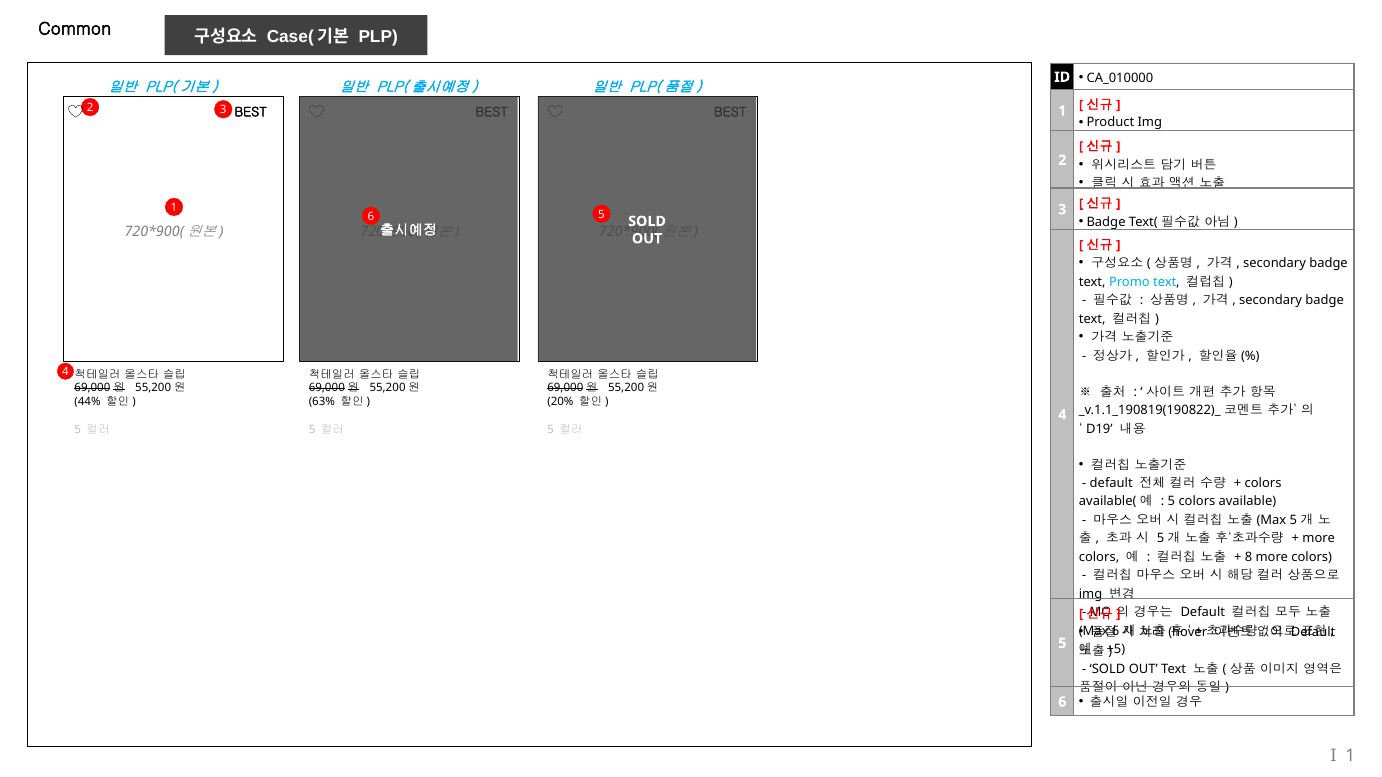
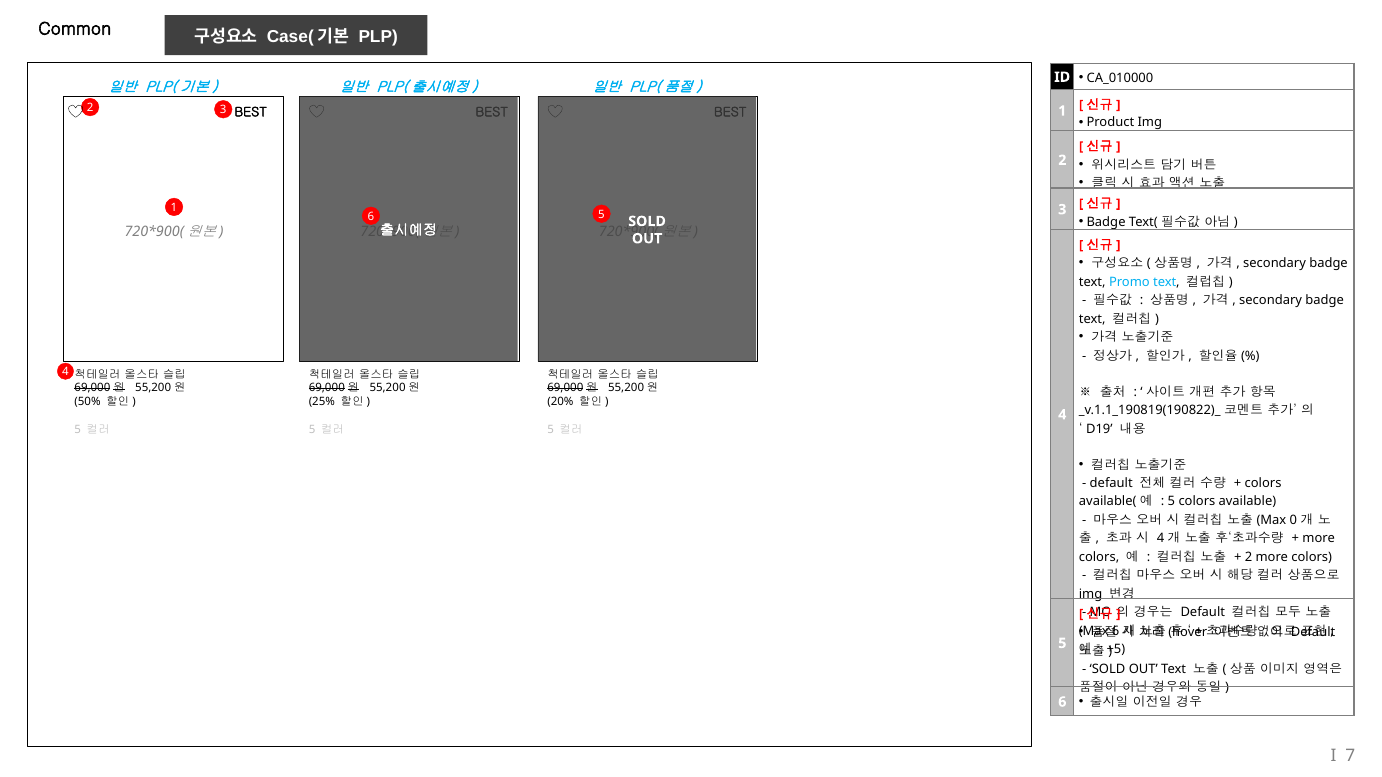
44%: 44% -> 50% (88, 402)
63%: 63% -> 25% (322, 402)
5: 5 -> 0 (1293, 520)
5: 5 -> 4 (1161, 539)
8: 8 -> 2 (1249, 557)
1: 1 -> 7 (1350, 757)
